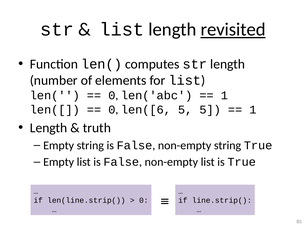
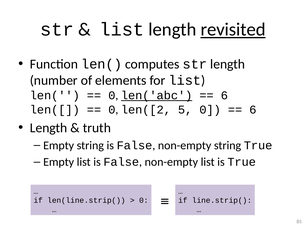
len('abc underline: none -> present (157, 96)
1: 1 -> 6 (224, 96)
len([6: len([6 -> len([2 (146, 110)
5 5: 5 -> 0 (210, 110)
1: 1 -> 6 (253, 110)
